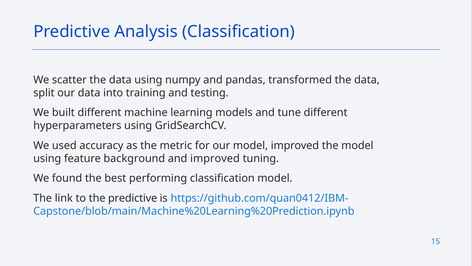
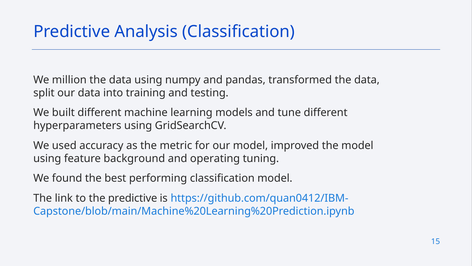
scatter: scatter -> million (69, 80)
and improved: improved -> operating (215, 158)
